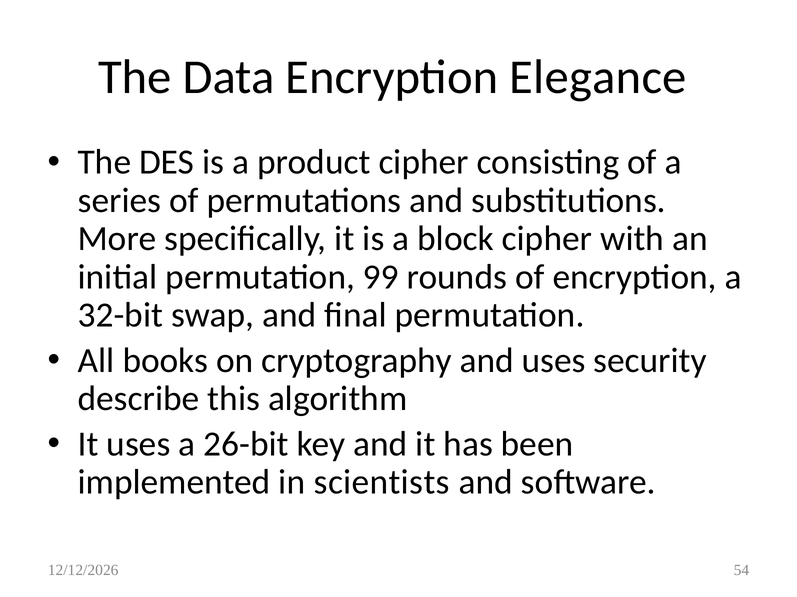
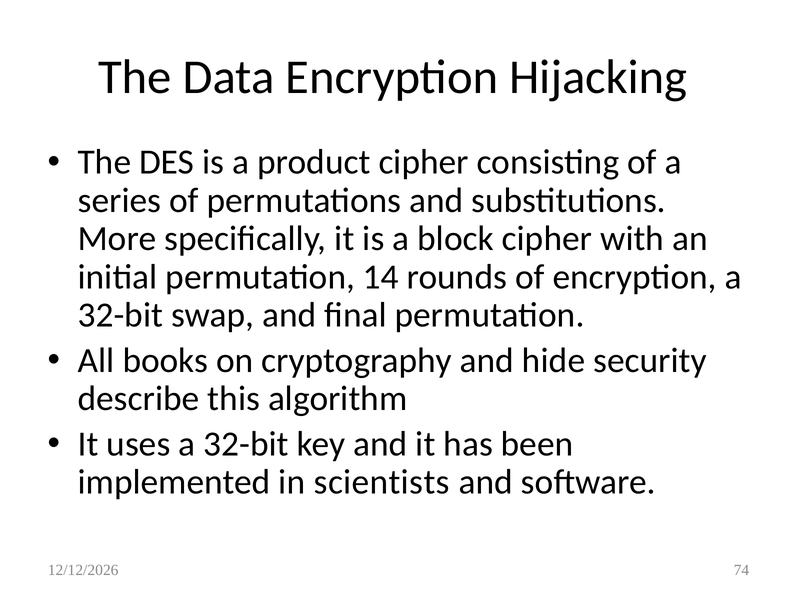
Elegance: Elegance -> Hijacking (598, 77)
99: 99 -> 14 (381, 277)
and uses: uses -> hide (554, 361)
uses a 26-bit: 26-bit -> 32-bit (246, 445)
54: 54 -> 74 (741, 571)
